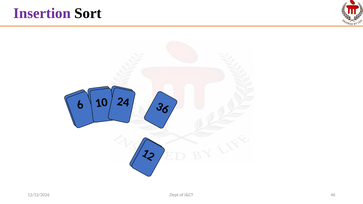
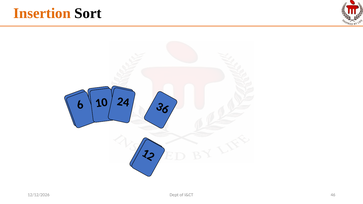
Insertion colour: purple -> orange (42, 13)
